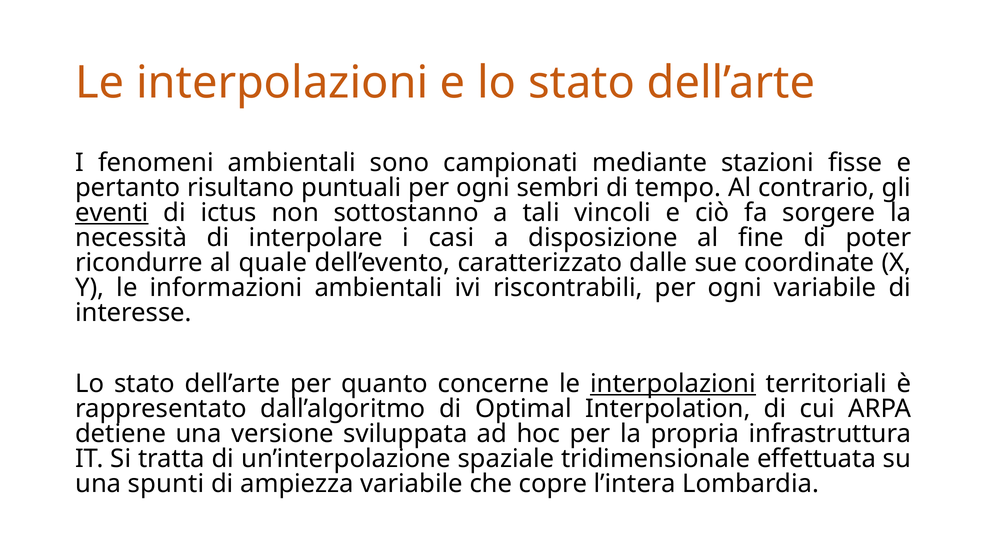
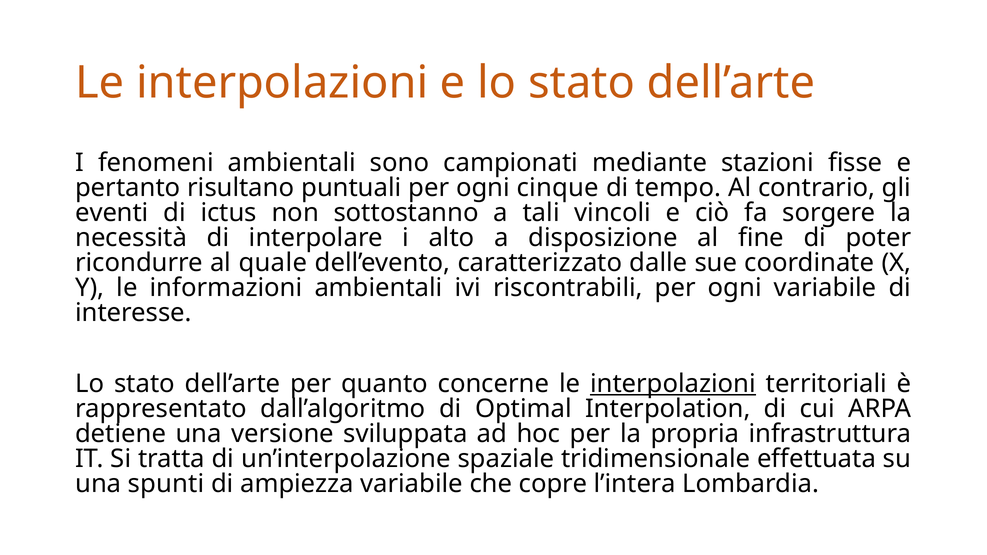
sembri: sembri -> cinque (558, 188)
eventi underline: present -> none (112, 213)
casi: casi -> alto (452, 238)
